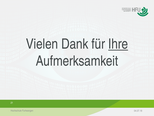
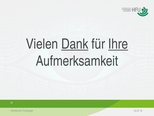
Dank underline: none -> present (75, 44)
